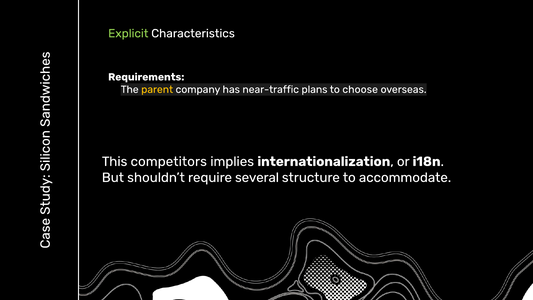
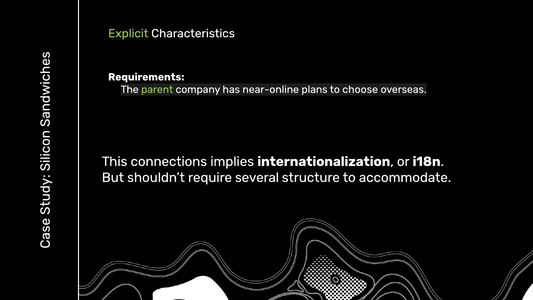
parent colour: yellow -> light green (157, 89)
near-traffic: near-traffic -> near-online (271, 89)
competitors: competitors -> connections (169, 161)
